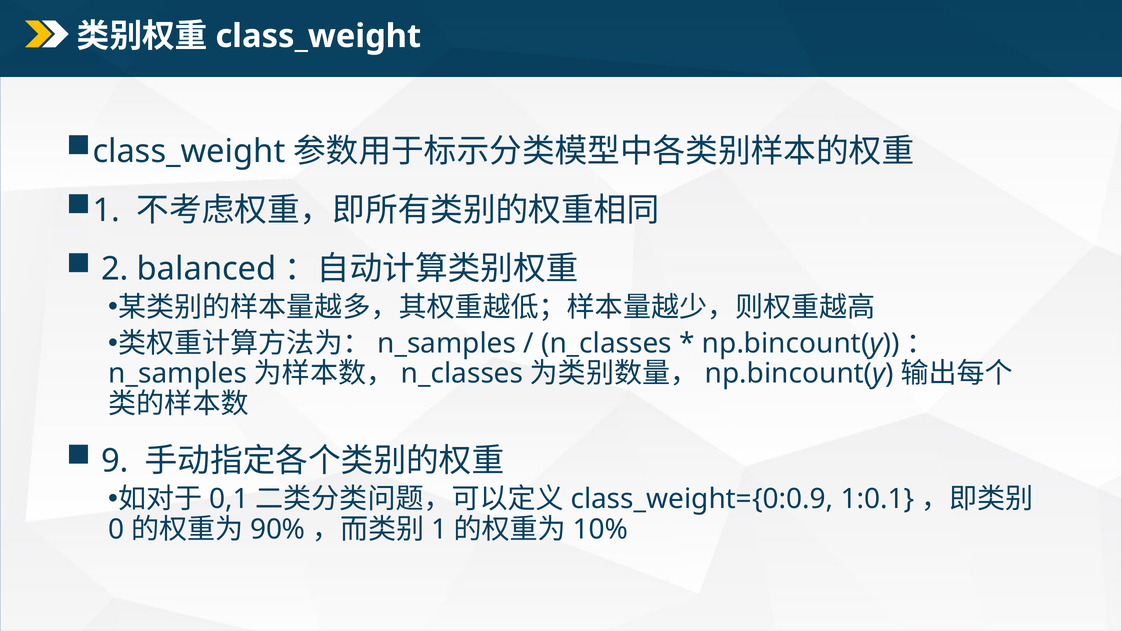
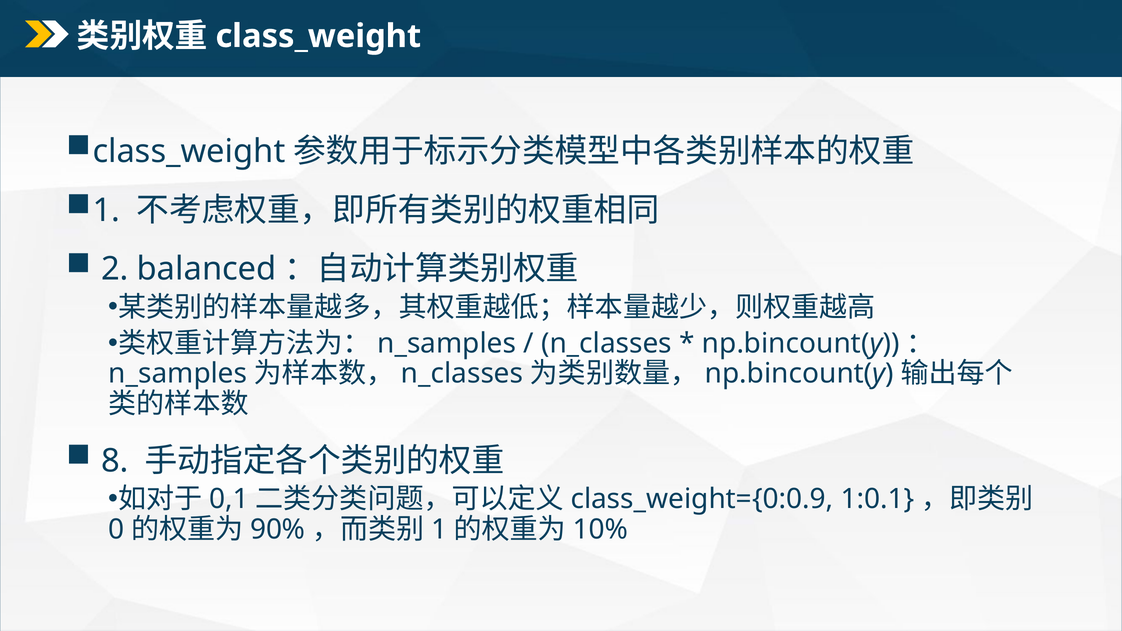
9: 9 -> 8 (115, 461)
